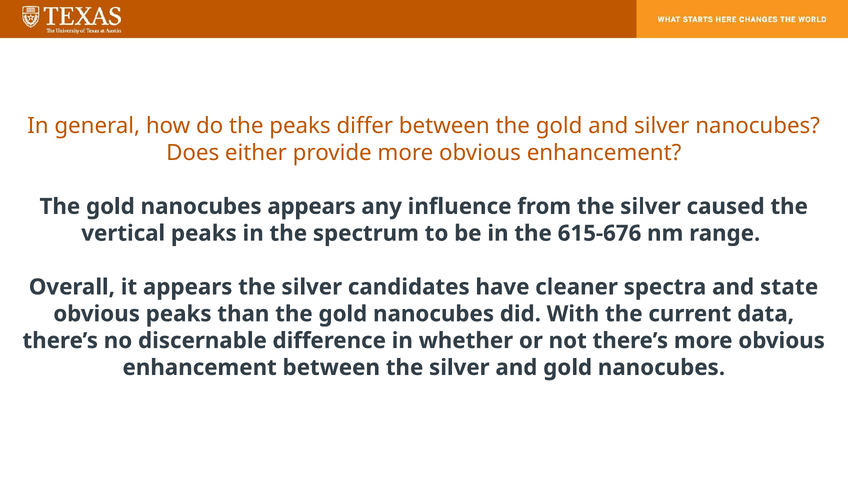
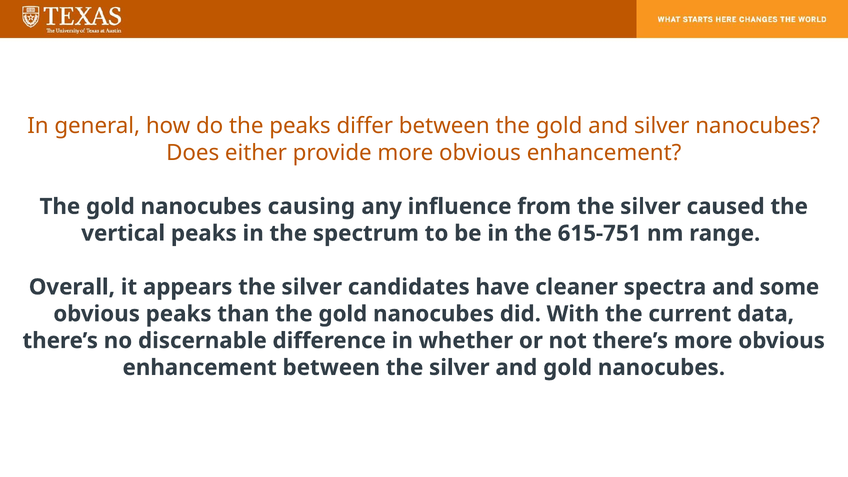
nanocubes appears: appears -> causing (311, 207)
615-676: 615-676 -> 615-751 (600, 233)
state: state -> some (789, 287)
